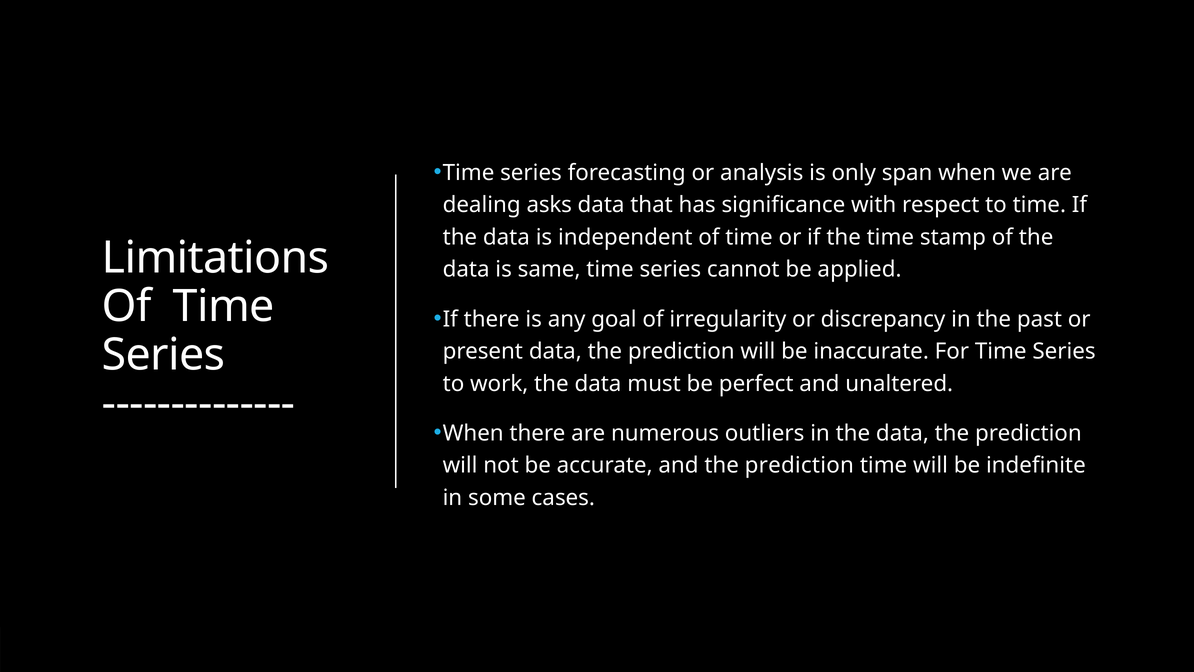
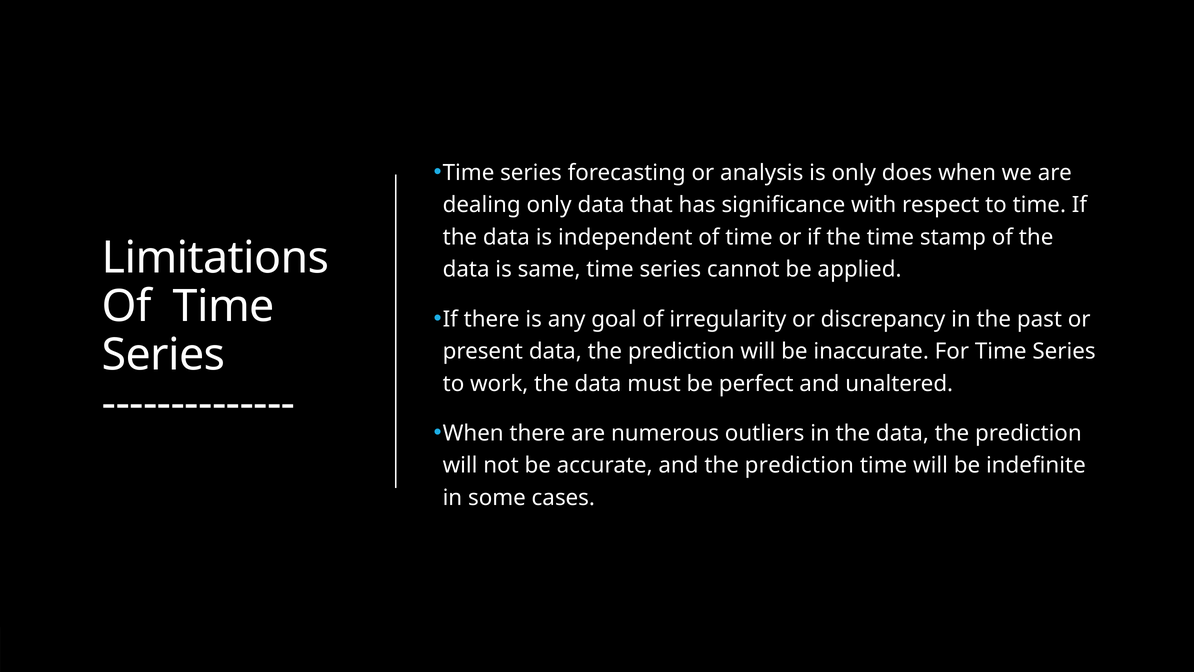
span: span -> does (907, 173)
dealing asks: asks -> only (549, 205)
